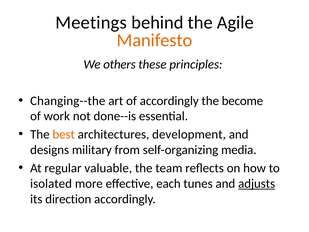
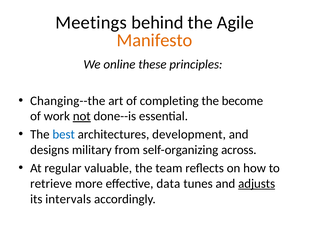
others: others -> online (119, 64)
of accordingly: accordingly -> completing (169, 101)
not underline: none -> present (82, 116)
best colour: orange -> blue (64, 134)
media: media -> across (239, 150)
isolated: isolated -> retrieve (51, 183)
each: each -> data (168, 183)
direction: direction -> intervals (68, 199)
